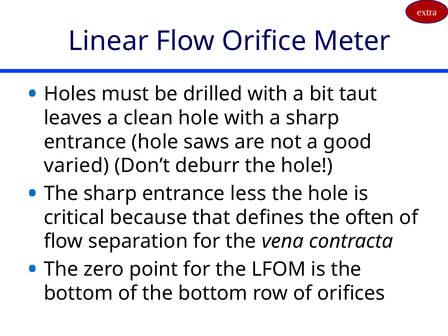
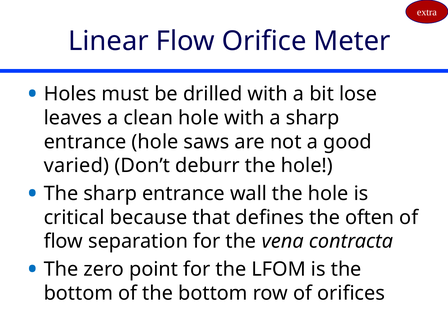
taut: taut -> lose (358, 94)
less: less -> wall (248, 194)
